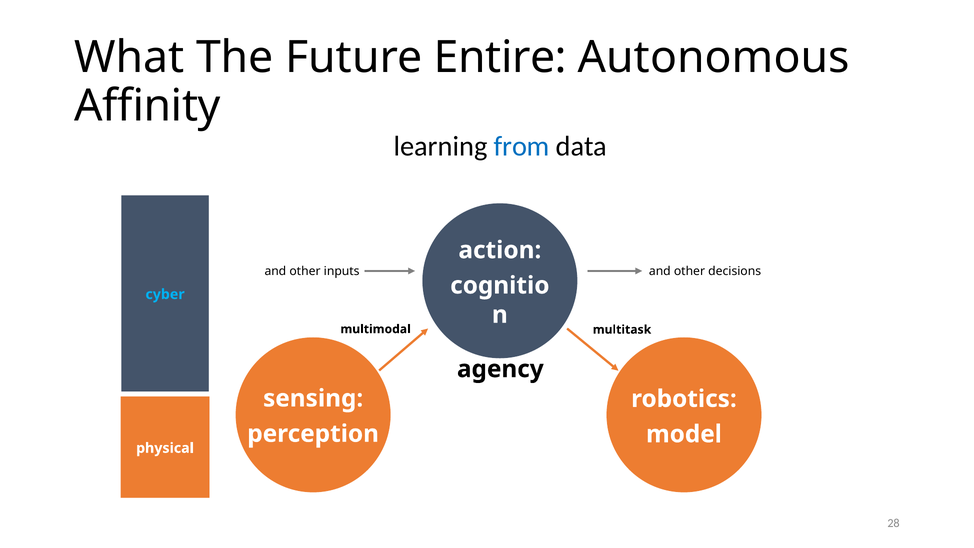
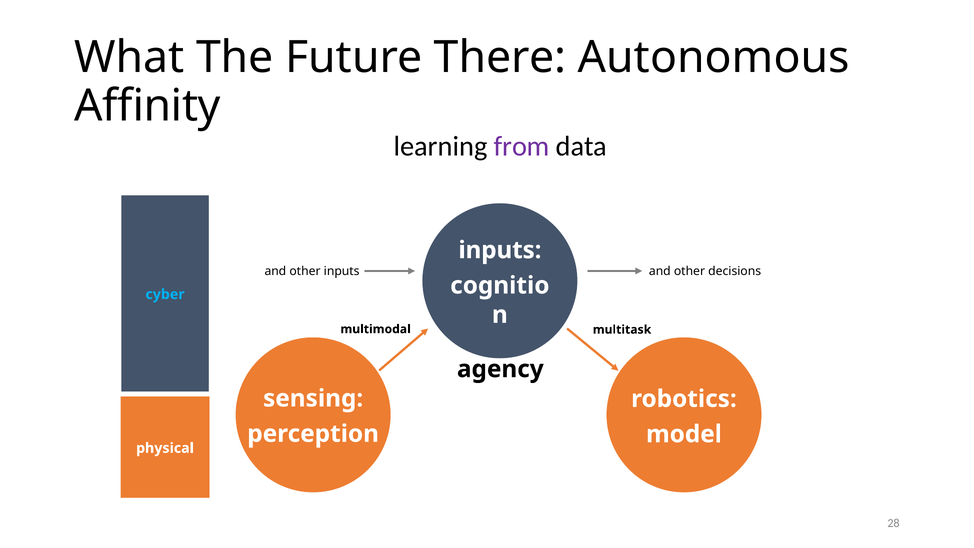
Entire: Entire -> There (500, 58)
from colour: blue -> purple (522, 147)
action: action -> inputs (500, 250)
